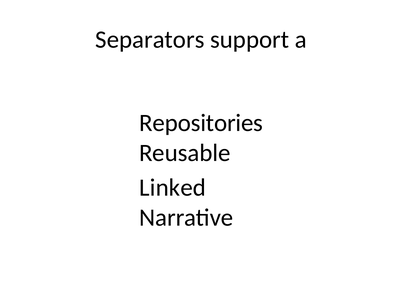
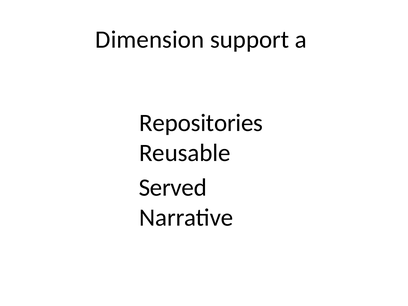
Separators: Separators -> Dimension (150, 39)
Linked: Linked -> Served (173, 188)
